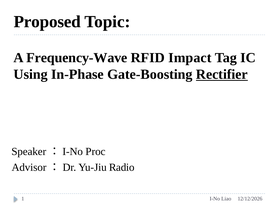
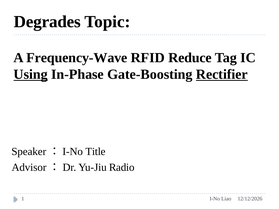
Proposed: Proposed -> Degrades (47, 22)
Impact: Impact -> Reduce (190, 58)
Using underline: none -> present (31, 74)
Proc: Proc -> Title (96, 152)
